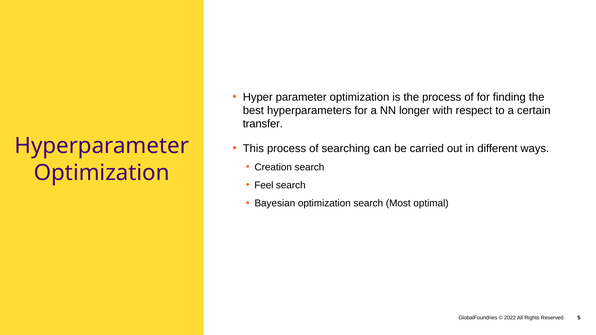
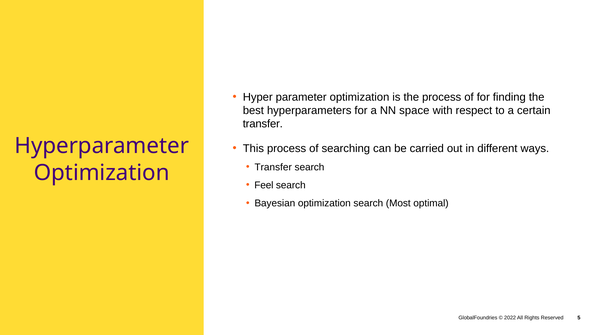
longer: longer -> space (414, 111)
Creation: Creation -> Transfer (273, 167)
